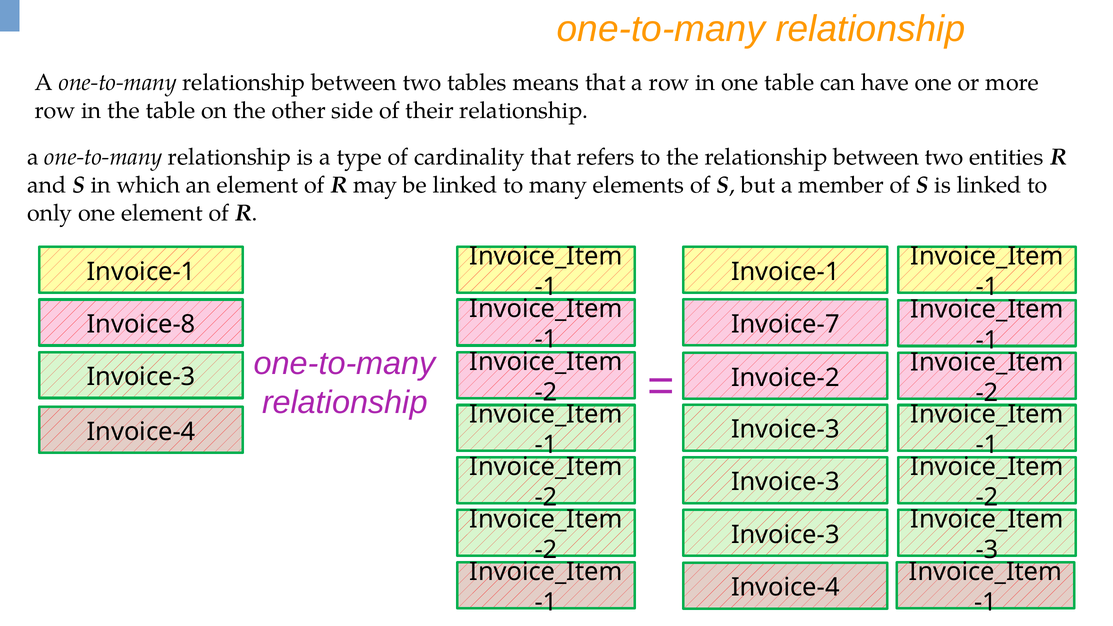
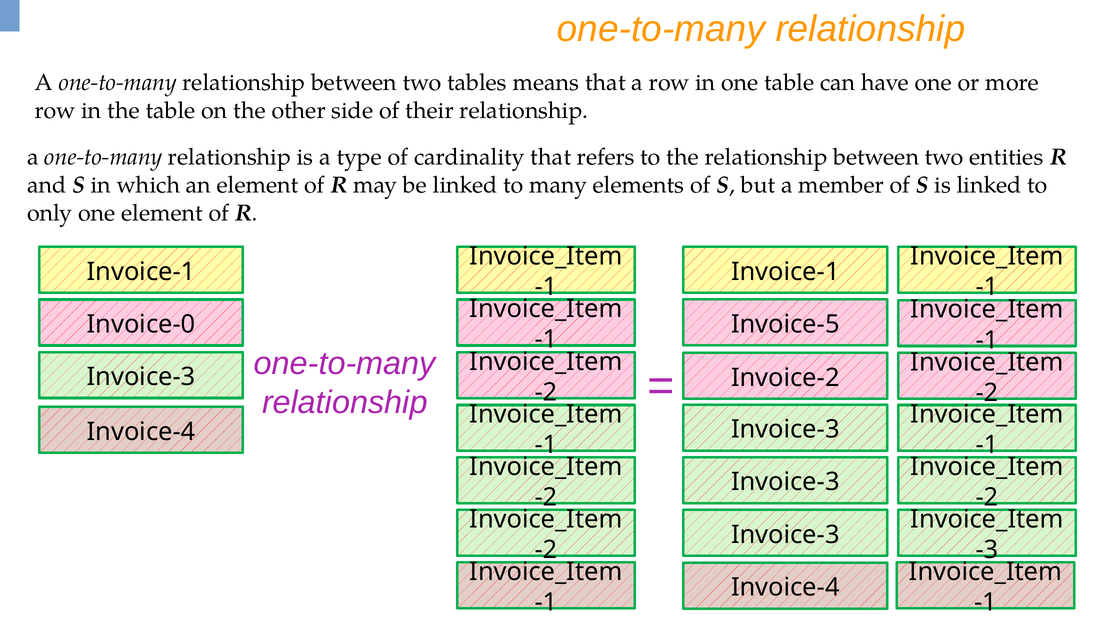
Invoice-7: Invoice-7 -> Invoice-5 (785, 324)
Invoice-8: Invoice-8 -> Invoice-0 (141, 324)
